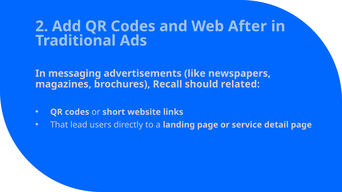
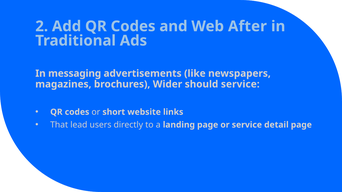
Recall: Recall -> Wider (168, 84)
should related: related -> service (240, 84)
